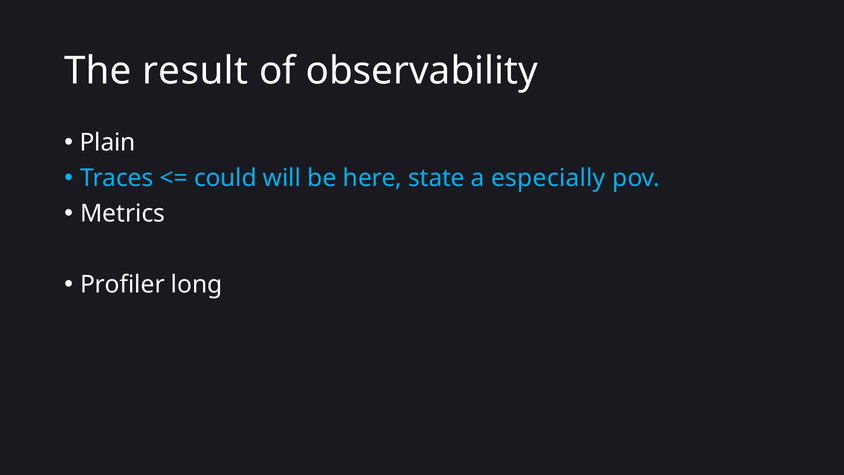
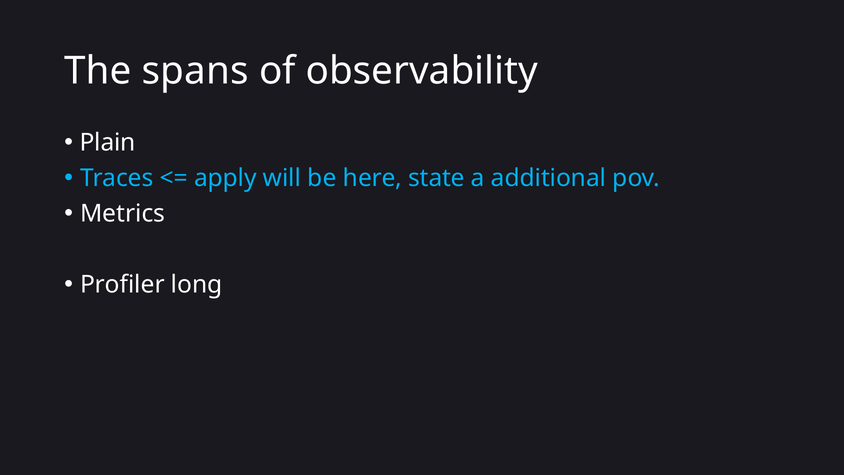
result: result -> spans (195, 71)
could: could -> apply (225, 178)
especially: especially -> additional (549, 178)
